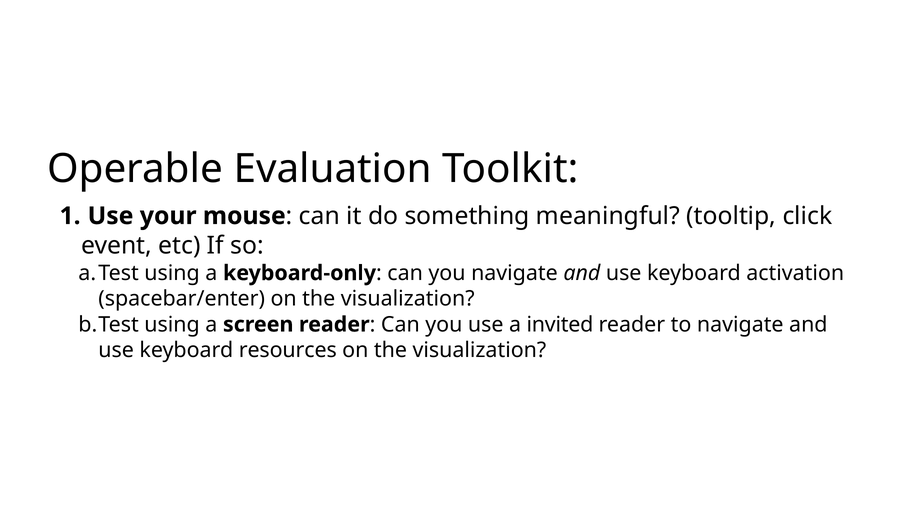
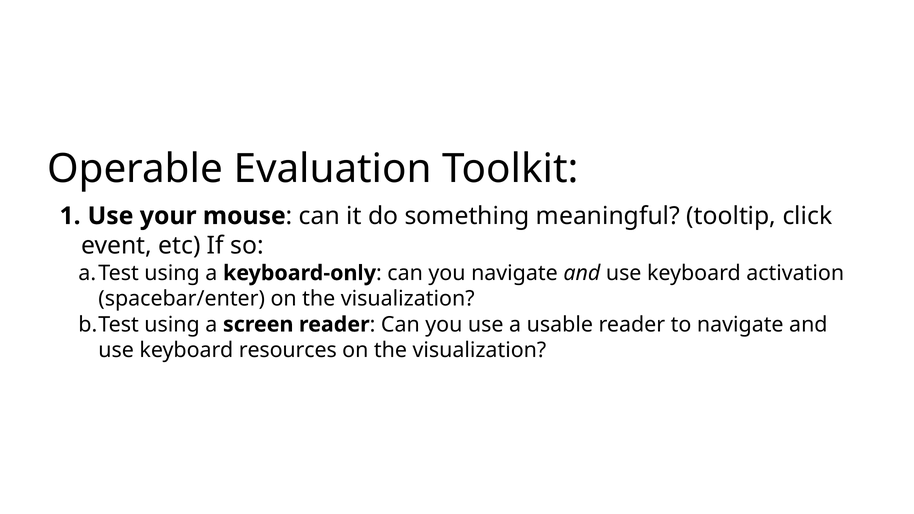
invited: invited -> usable (560, 325)
